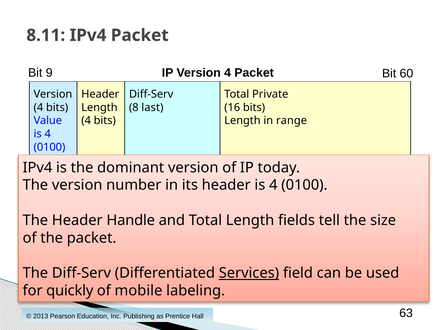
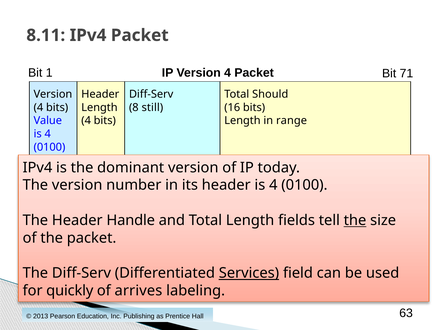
9: 9 -> 1 (49, 73)
60: 60 -> 71 (406, 73)
Private: Private -> Should (270, 94)
last: last -> still (152, 107)
the underline: none -> present (355, 220)
mobile: mobile -> arrives (138, 291)
